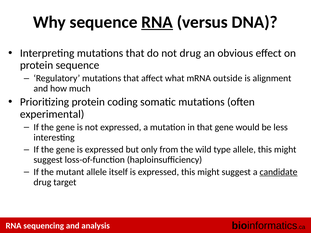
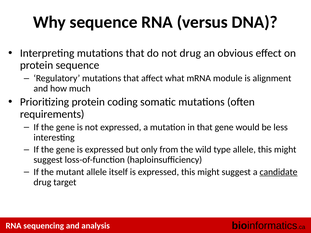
RNA underline: present -> none (157, 22)
outside: outside -> module (228, 78)
experimental: experimental -> requirements (52, 114)
